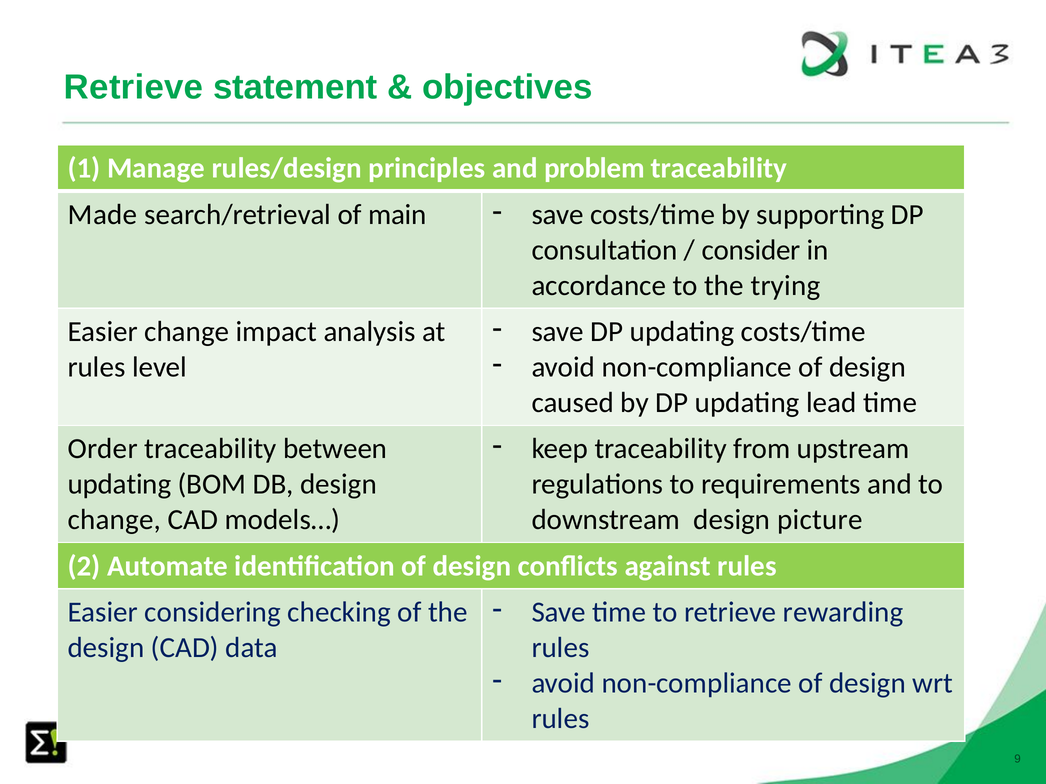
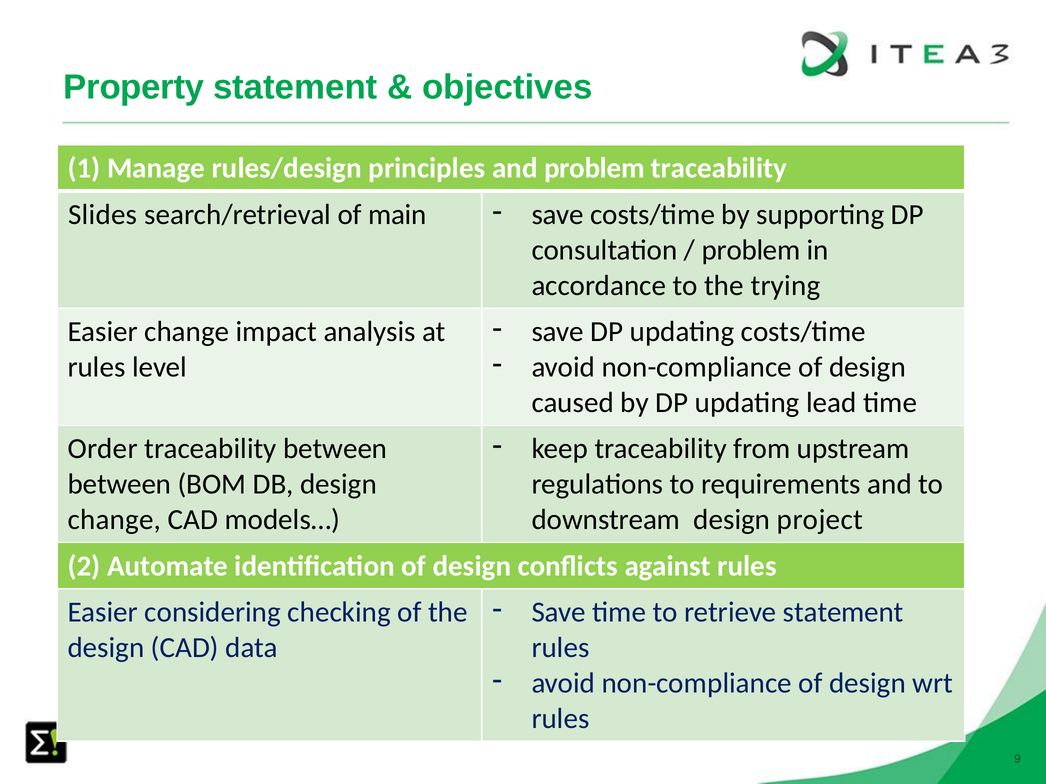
Retrieve: Retrieve -> Property (134, 87)
Made: Made -> Slides (103, 215)
consider: consider -> problem (751, 250)
updating: updating -> between (119, 485)
picture: picture -> project (820, 520)
retrieve rewarding: rewarding -> statement (843, 612)
